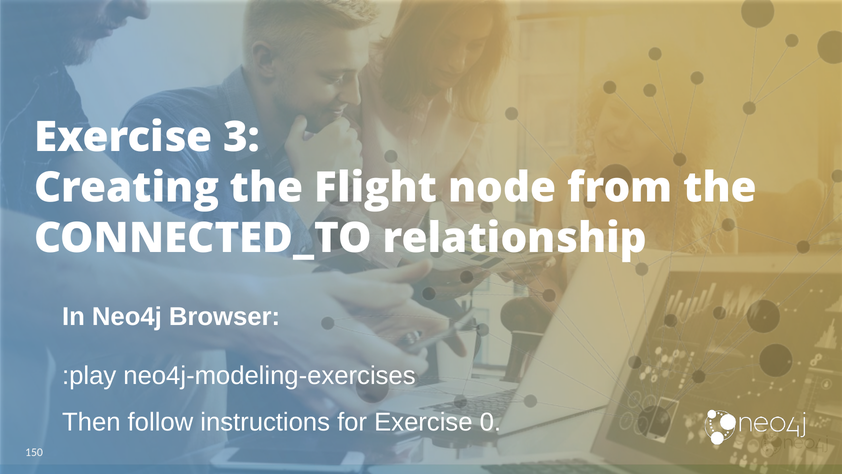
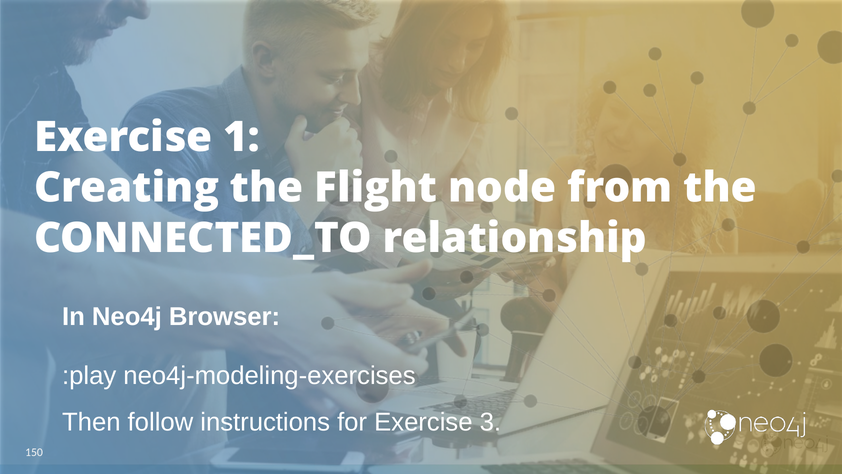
3: 3 -> 1 (242, 137)
0: 0 -> 3 (490, 422)
